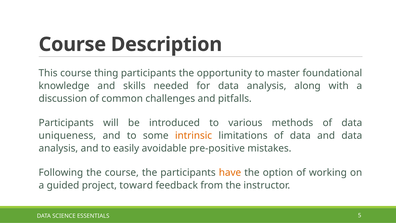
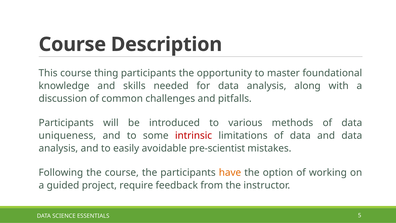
intrinsic colour: orange -> red (194, 136)
pre-positive: pre-positive -> pre-scientist (217, 148)
toward: toward -> require (136, 185)
